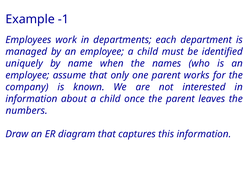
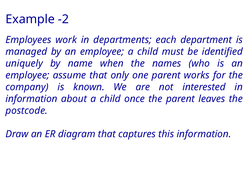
-1: -1 -> -2 (63, 19)
numbers: numbers -> postcode (27, 110)
